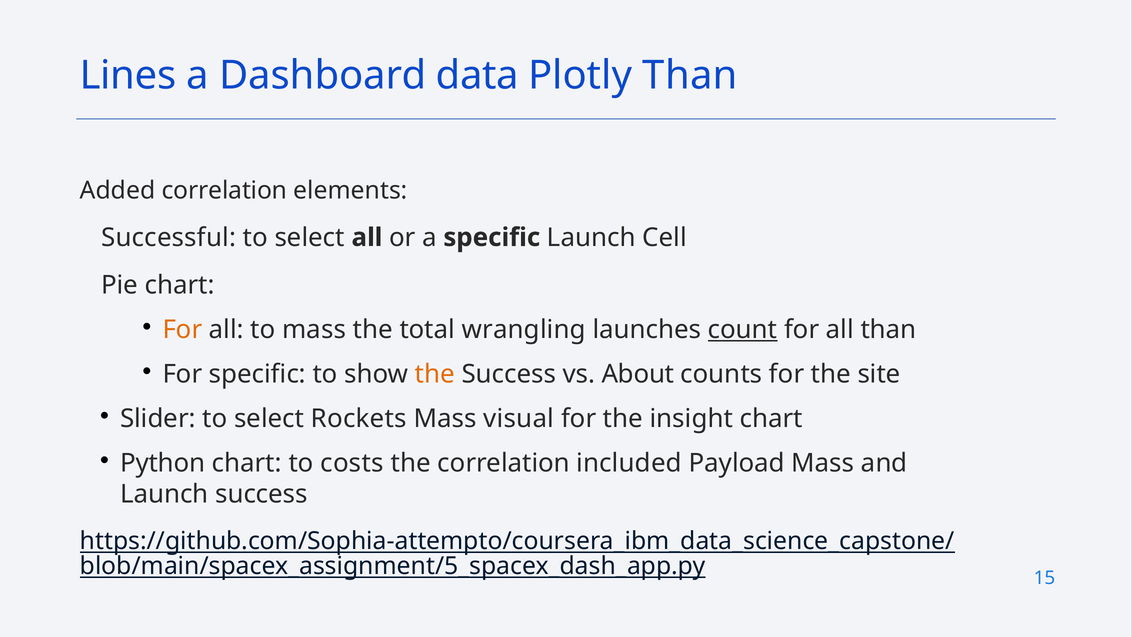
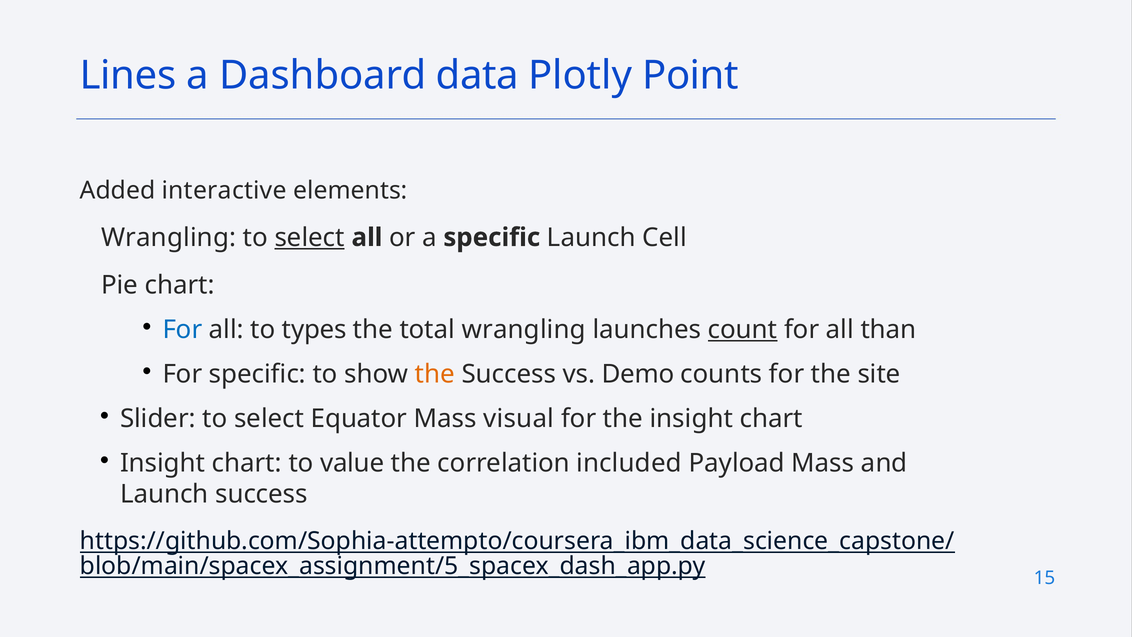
Plotly Than: Than -> Point (690, 76)
Added correlation: correlation -> interactive (224, 190)
Successful: Successful -> Wrangling (169, 237)
select underline: none -> present (310, 237)
For colour: orange -> blue (182, 329)
to mass: mass -> types (314, 329)
About: About -> Demo (638, 374)
Rockets: Rockets -> Equator (359, 418)
Python: Python -> Insight (163, 463)
costs: costs -> value (352, 463)
